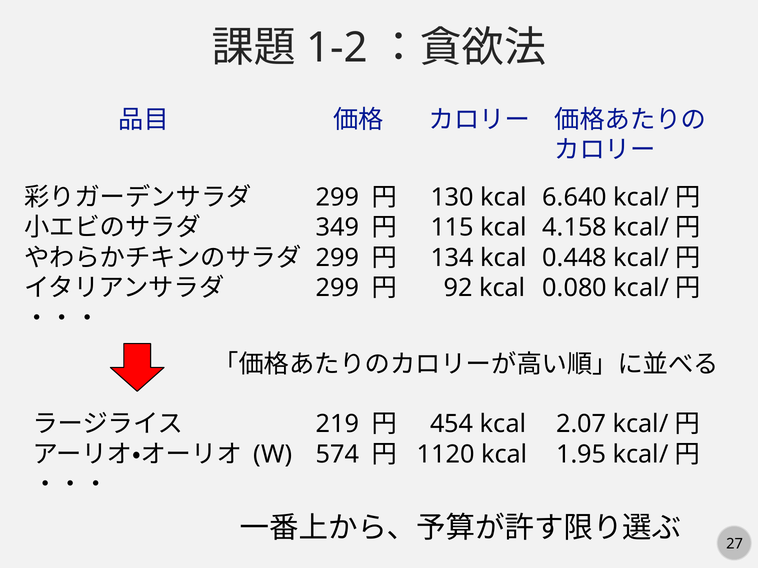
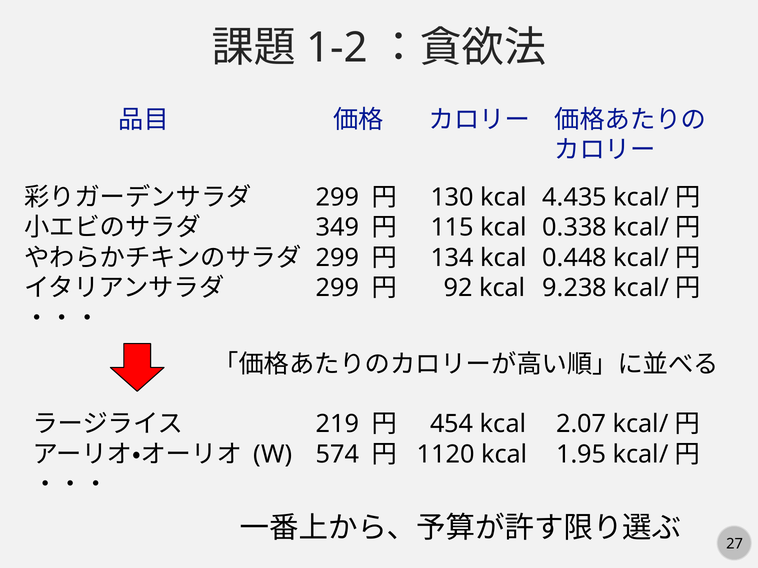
6.640: 6.640 -> 4.435 (575, 197)
4.158: 4.158 -> 0.338 (575, 228)
0.080: 0.080 -> 9.238 (575, 288)
